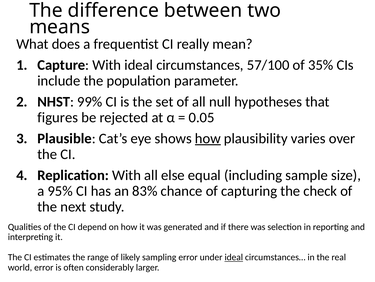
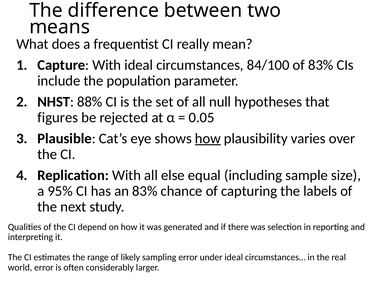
57/100: 57/100 -> 84/100 (268, 65)
of 35%: 35% -> 83% (321, 65)
99%: 99% -> 88% (90, 101)
check: check -> labels (320, 191)
ideal underline: present -> none (234, 257)
